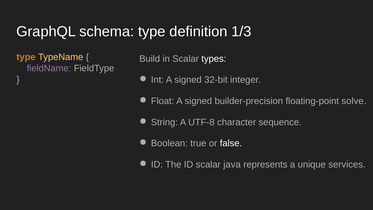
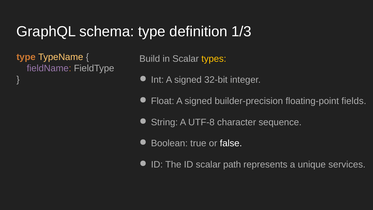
types colour: white -> yellow (214, 59)
solve: solve -> fields (354, 101)
java: java -> path (232, 164)
